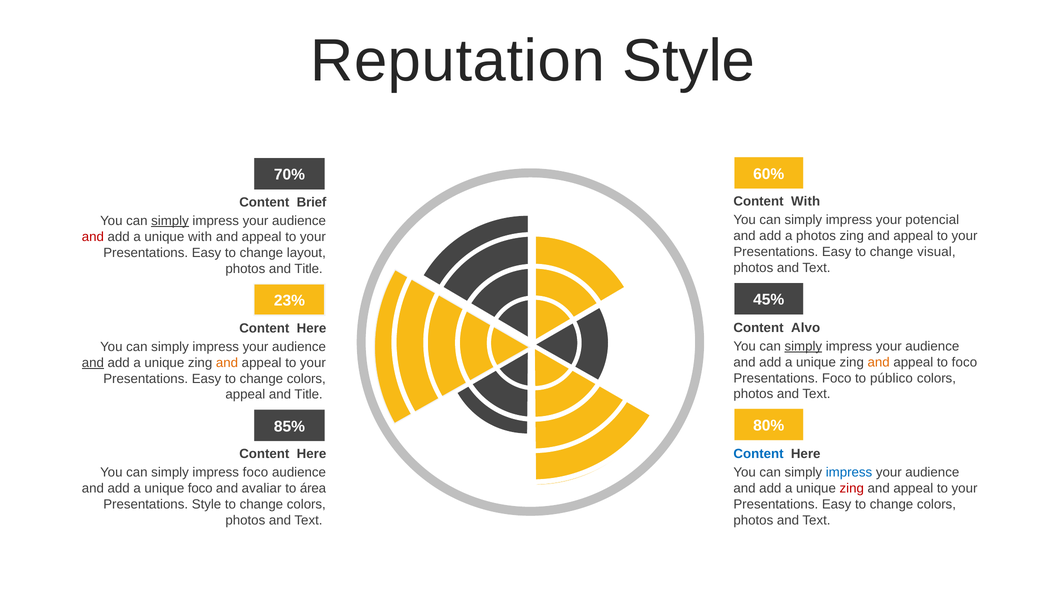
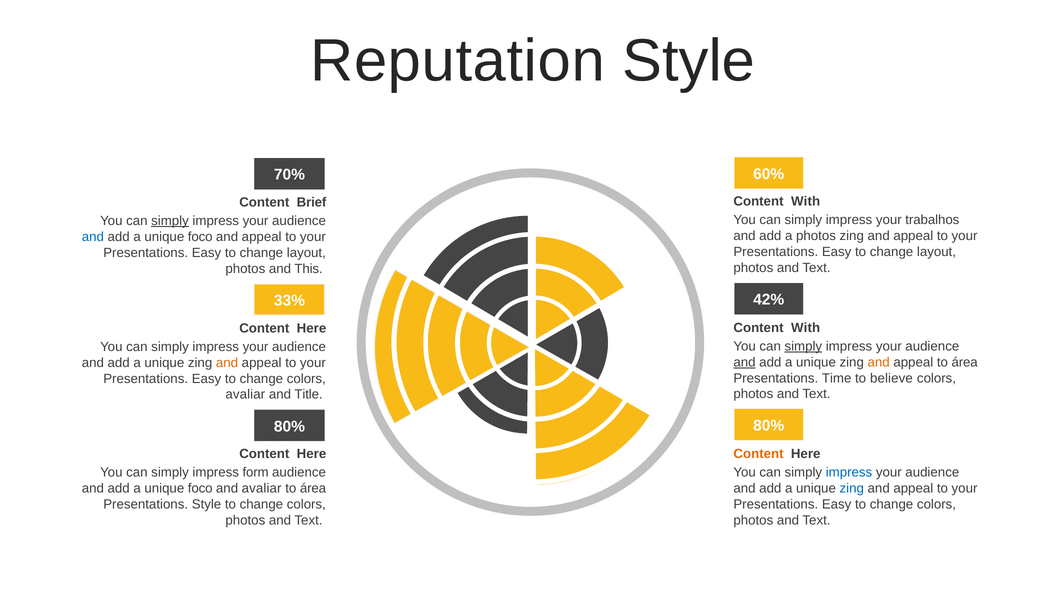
potencial: potencial -> trabalhos (932, 220)
and colour: red -> blue (93, 237)
with: with -> foco (200, 237)
visual: visual -> layout (936, 252)
photos and Title: Title -> This (309, 269)
45%: 45% -> 42% (769, 300)
23%: 23% -> 33% (289, 301)
Alvo: Alvo -> With (806, 328)
and underline: none -> present (745, 362)
appeal to foco: foco -> área (965, 362)
and underline: present -> none (93, 363)
Presentations Foco: Foco -> Time (837, 378)
público: público -> believe (891, 378)
appeal: appeal -> avaliar (245, 395)
85%: 85% -> 80% (289, 426)
Content colour: blue -> orange (759, 454)
impress foco: foco -> form (256, 473)
zing colour: red -> blue (852, 488)
